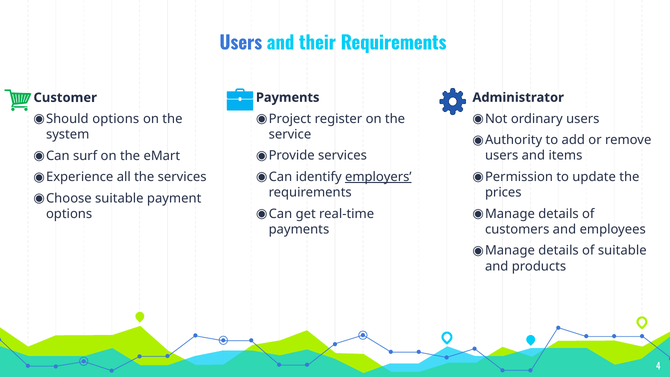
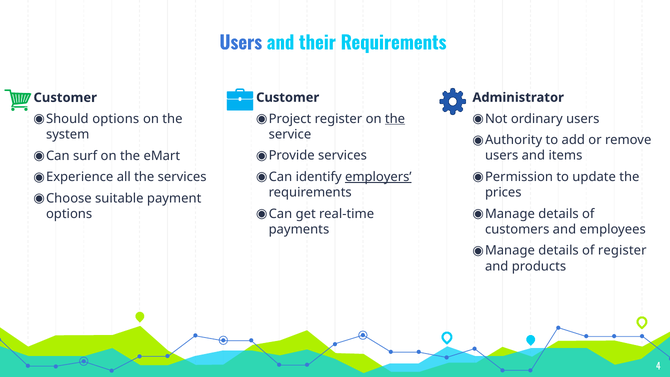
Payments: Payments -> Customer (288, 97)
the underline: none -> present (395, 119)
of suitable: suitable -> register (622, 251)
